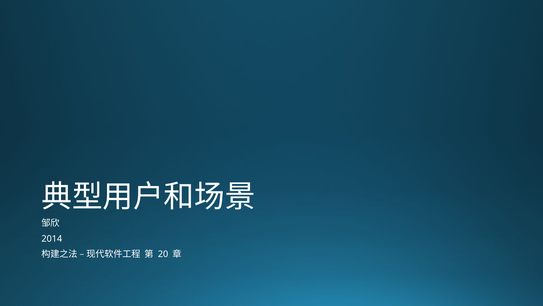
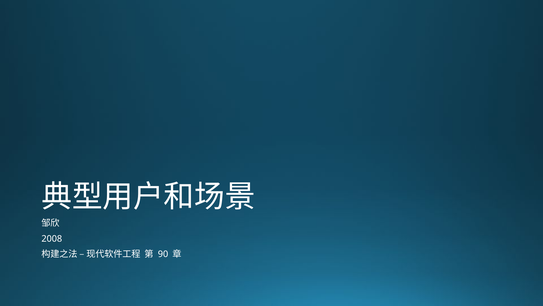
2014: 2014 -> 2008 (52, 238)
20: 20 -> 90 (163, 254)
